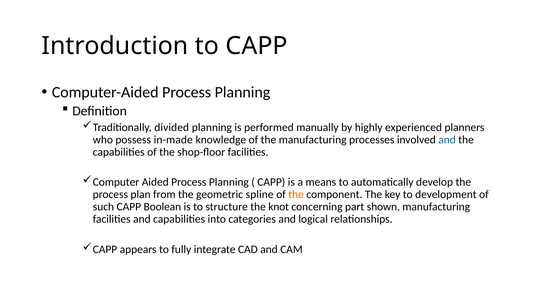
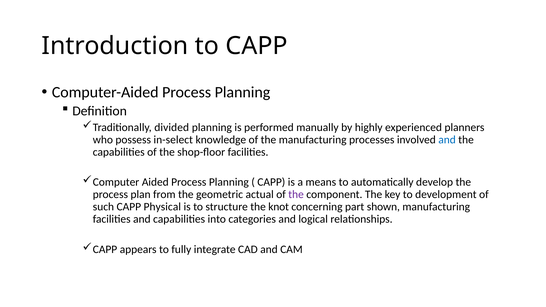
in-made: in-made -> in-select (173, 140)
spline: spline -> actual (260, 195)
the colour: orange -> purple (296, 195)
Boolean: Boolean -> Physical (162, 207)
